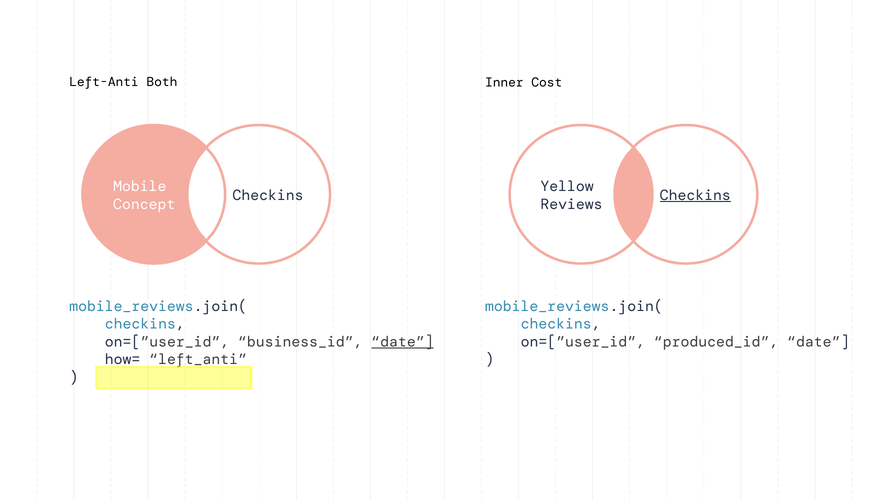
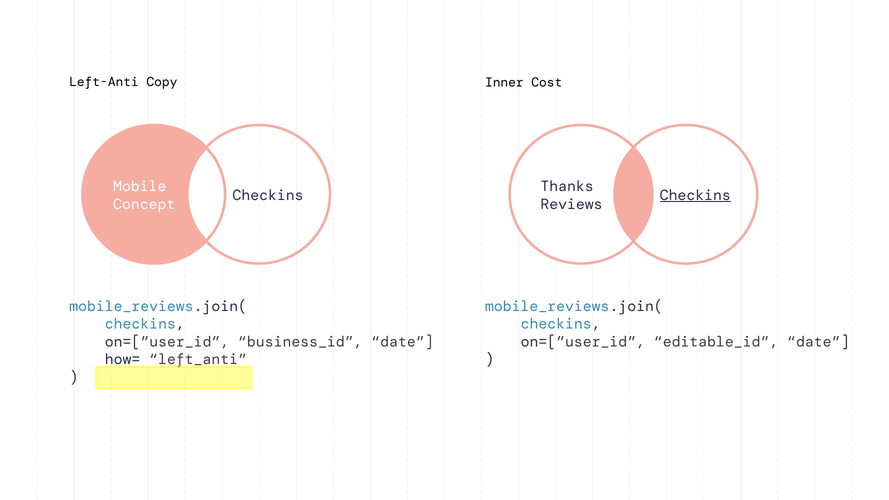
Both: Both -> Copy (162, 82)
Yellow: Yellow -> Thanks (567, 186)
date underline: present -> none (402, 342)
produced_id: produced_id -> editable_id (716, 342)
